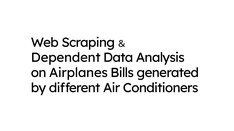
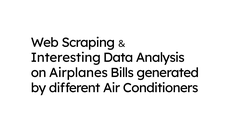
Dependent: Dependent -> Interesting (66, 58)
